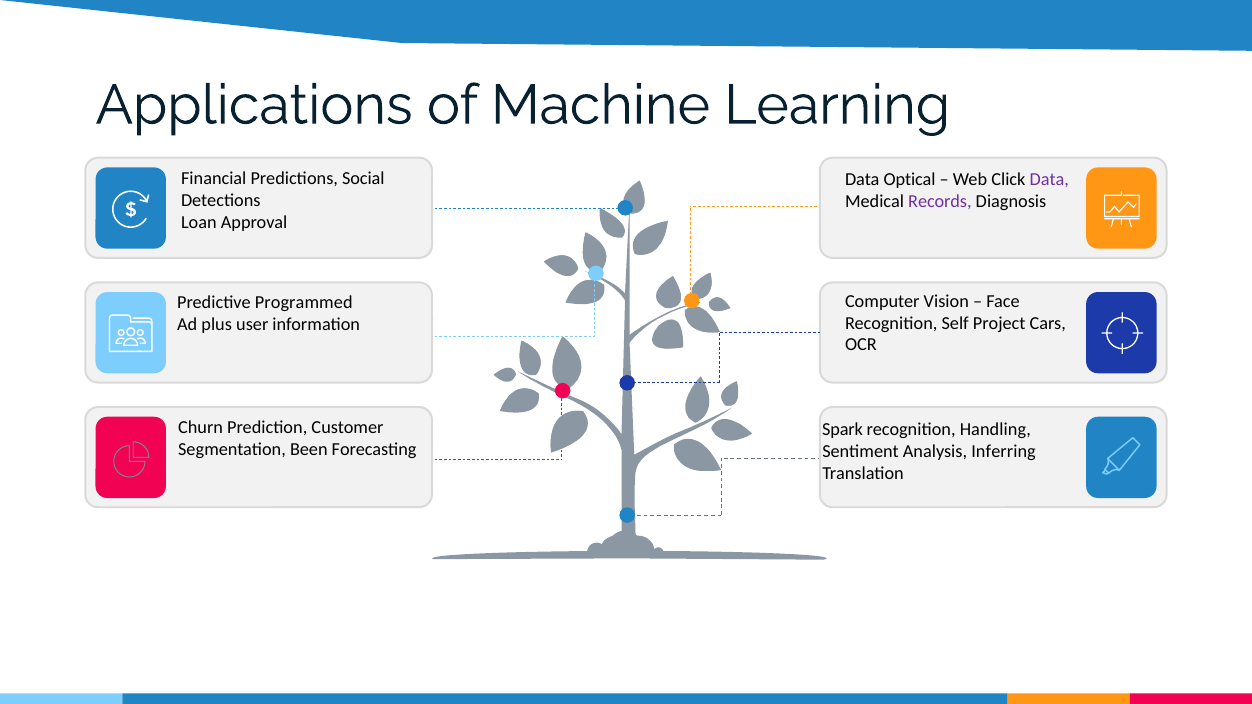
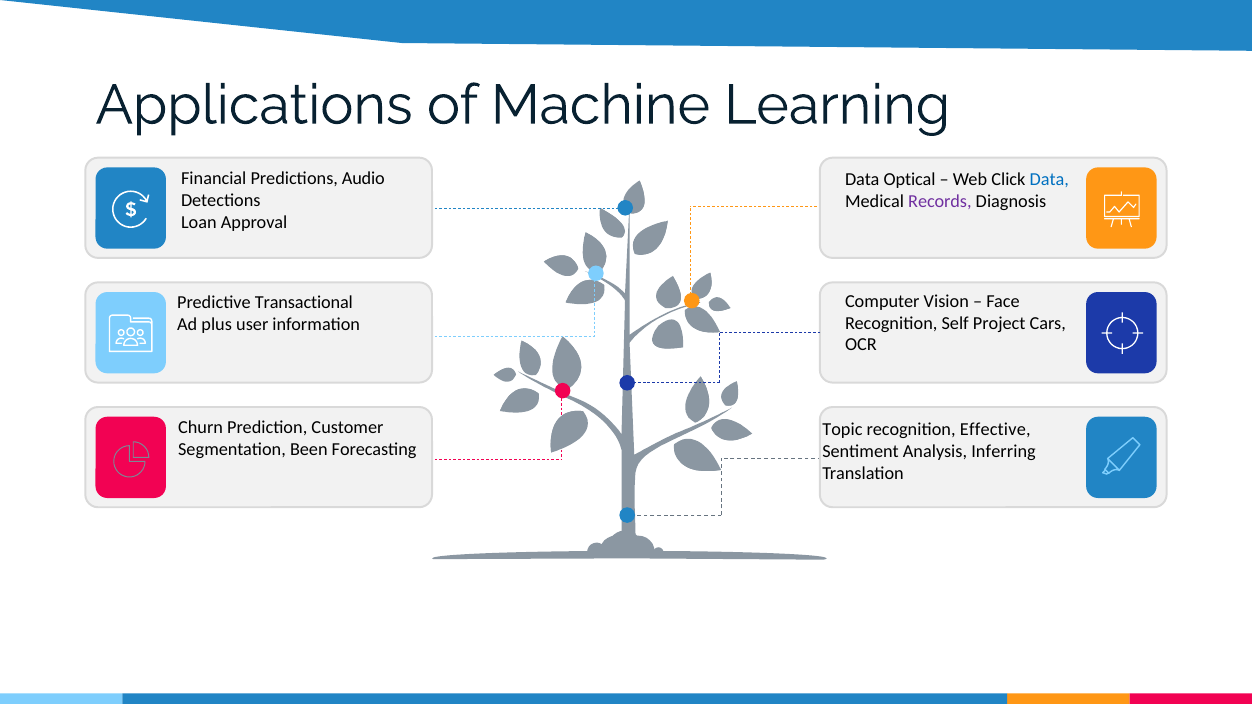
Social: Social -> Audio (363, 179)
Data colour: purple -> blue (1049, 179)
Programmed: Programmed -> Transactional (304, 303)
Spark: Spark -> Topic (842, 430)
Handling: Handling -> Effective (995, 430)
